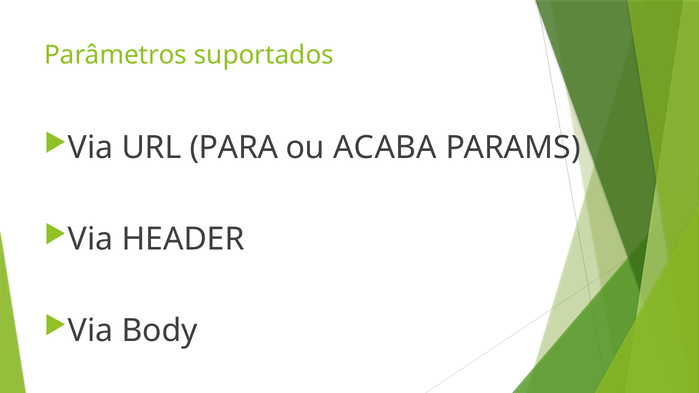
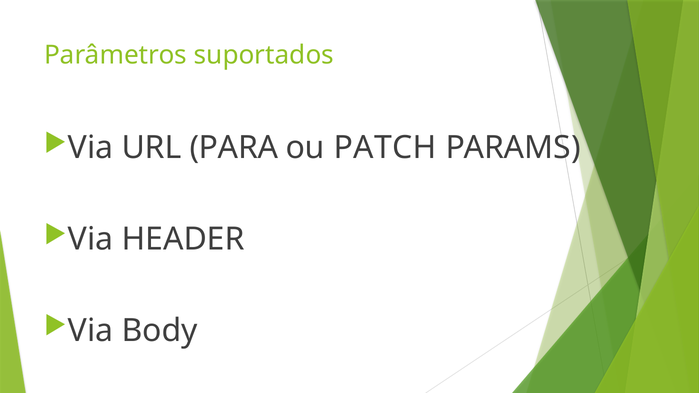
ACABA: ACABA -> PATCH (385, 148)
